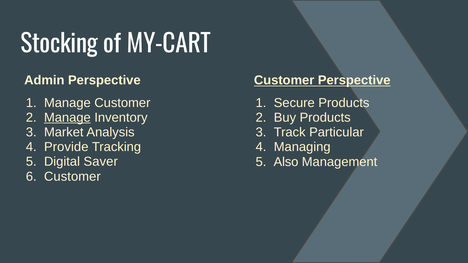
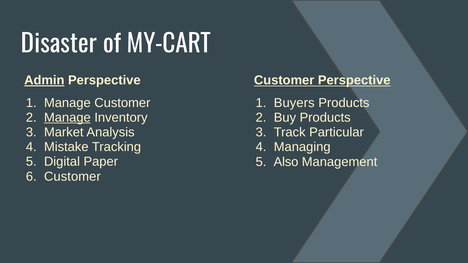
Stocking: Stocking -> Disaster (59, 44)
Admin underline: none -> present (44, 80)
Secure: Secure -> Buyers (294, 103)
Provide: Provide -> Mistake (66, 147)
Saver: Saver -> Paper (101, 162)
